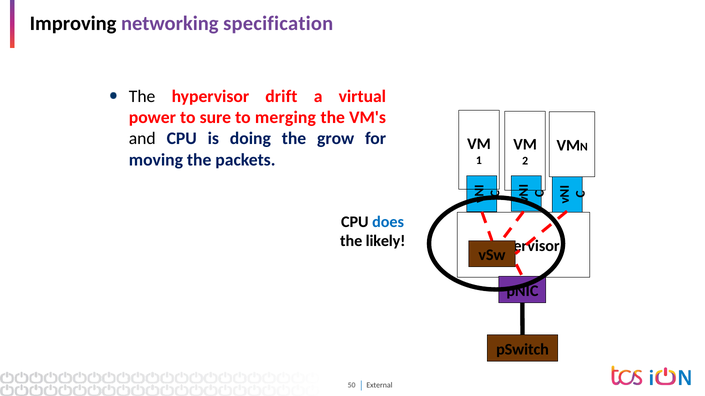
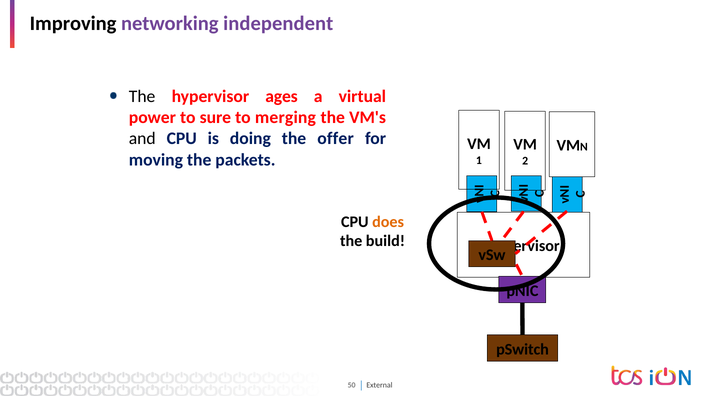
specification: specification -> independent (278, 24)
drift: drift -> ages (282, 97)
grow: grow -> offer (336, 139)
does colour: blue -> orange (388, 222)
likely: likely -> build (385, 242)
